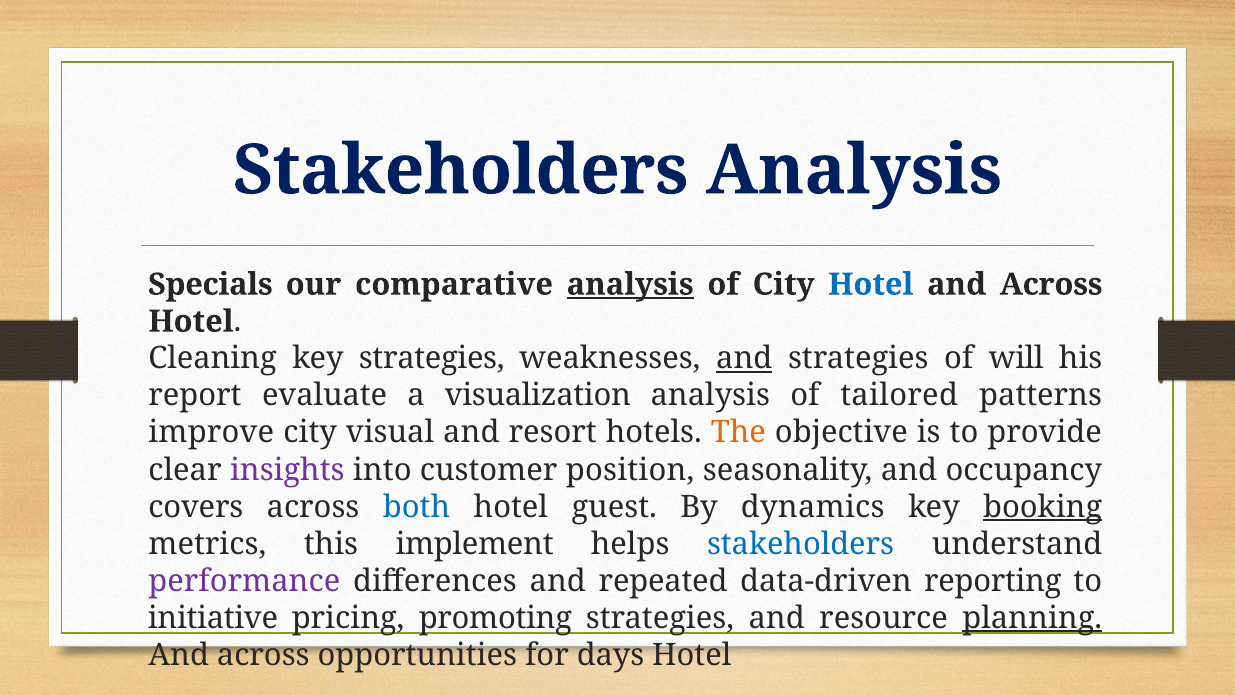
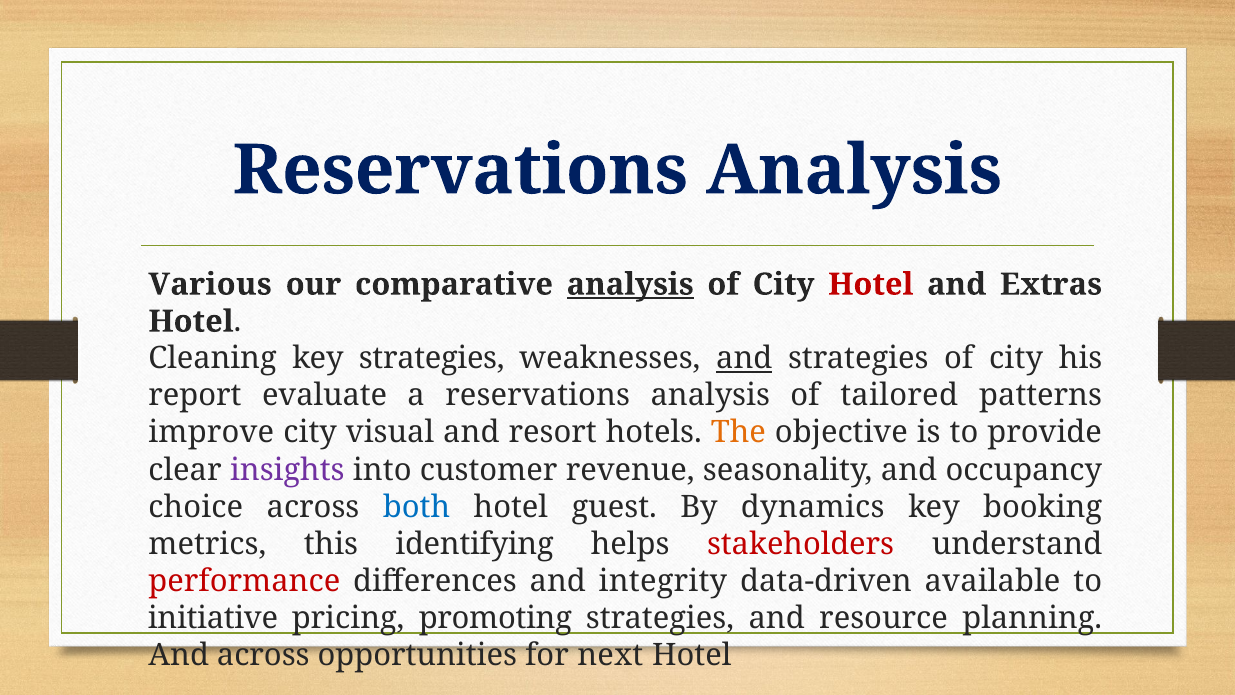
Stakeholders: Stakeholders -> Reservations (460, 170)
Specials: Specials -> Various (210, 284)
Hotel colour: blue -> red (871, 284)
Across: Across -> Extras (1051, 284)
strategies of will: will -> city (1016, 358)
a visualization: visualization -> reservations (538, 395)
position: position -> revenue (630, 470)
covers: covers -> choice (196, 507)
booking underline: present -> none (1043, 507)
implement: implement -> identifying (475, 544)
stakeholders colour: blue -> red (801, 544)
performance colour: purple -> red (244, 581)
repeated: repeated -> integrity (663, 581)
reporting: reporting -> available (993, 581)
planning underline: present -> none (1032, 618)
days: days -> next (610, 655)
